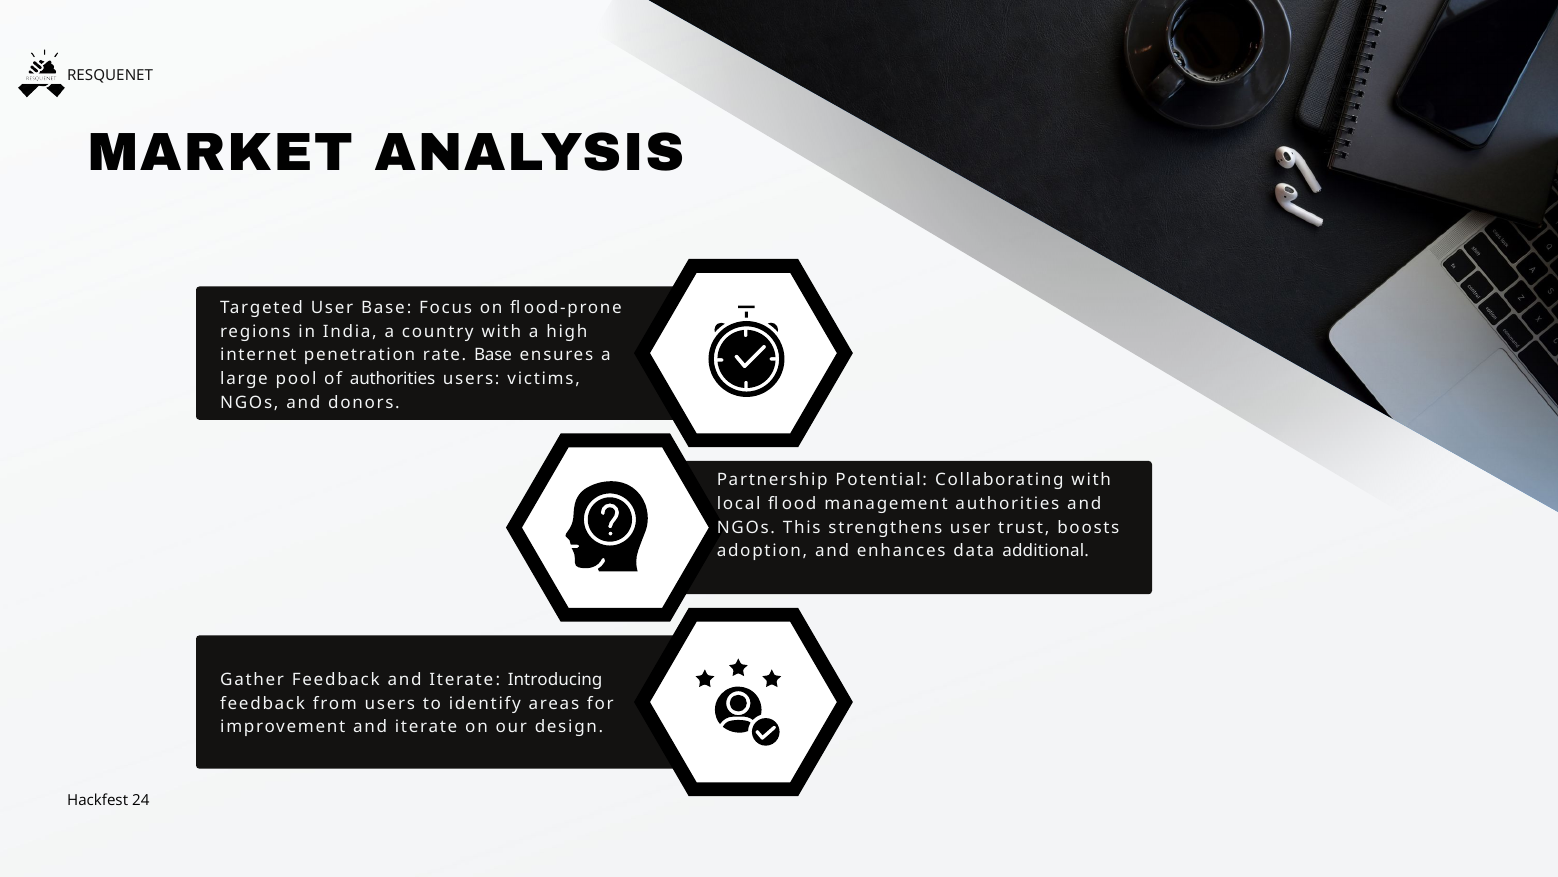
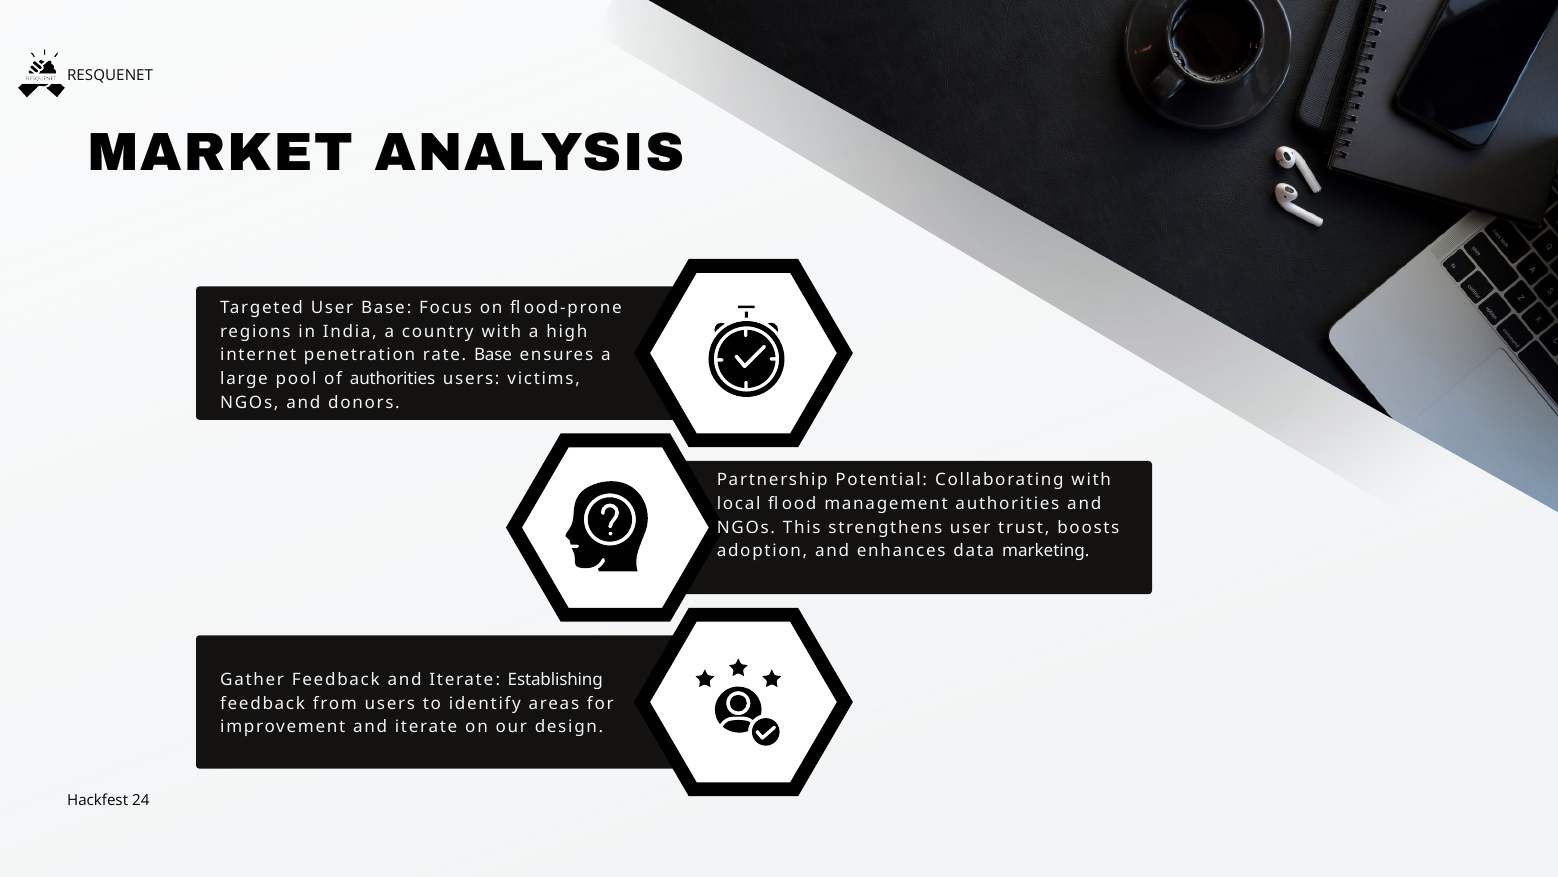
additional: additional -> marketing (1046, 551)
Introducing: Introducing -> Establishing (555, 679)
